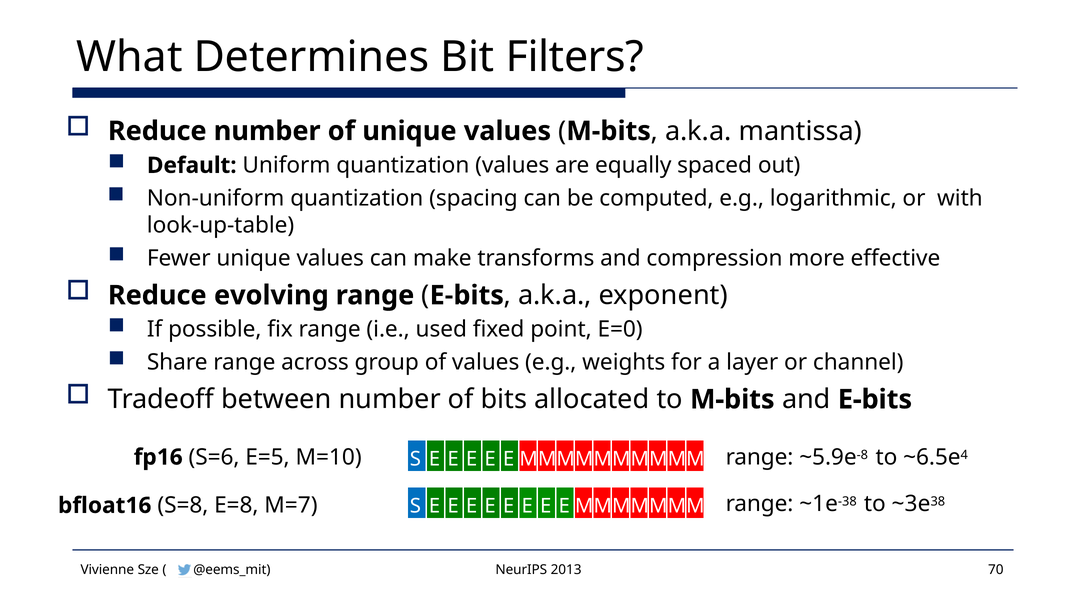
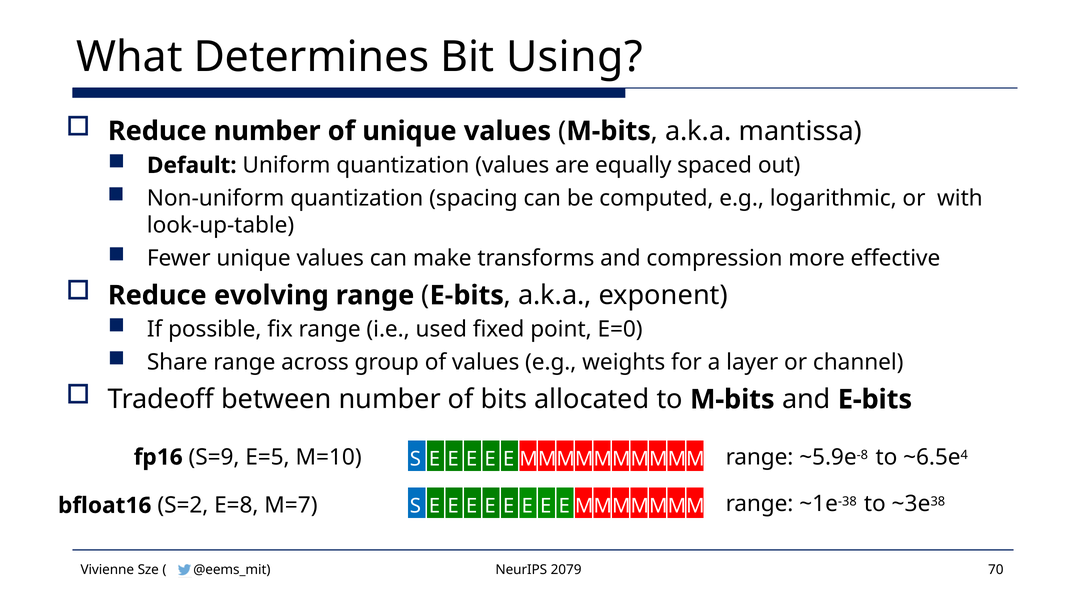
Filters: Filters -> Using (575, 57)
S=6: S=6 -> S=9 (214, 457)
S=8: S=8 -> S=2 (183, 505)
2013: 2013 -> 2079 (566, 569)
